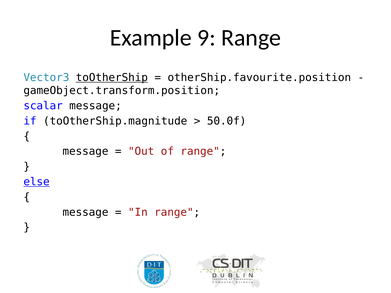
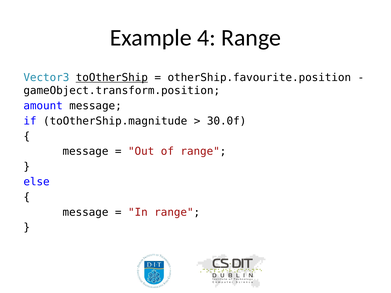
9: 9 -> 4 (206, 38)
scalar: scalar -> amount (43, 106)
50.0f: 50.0f -> 30.0f (227, 121)
else underline: present -> none (37, 182)
